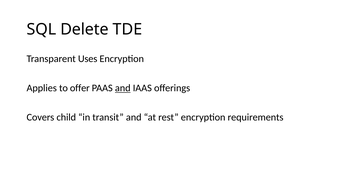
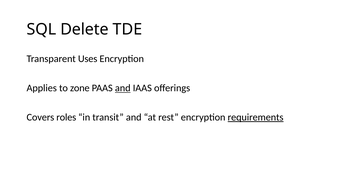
offer: offer -> zone (80, 88)
child: child -> roles (66, 117)
requirements underline: none -> present (256, 117)
